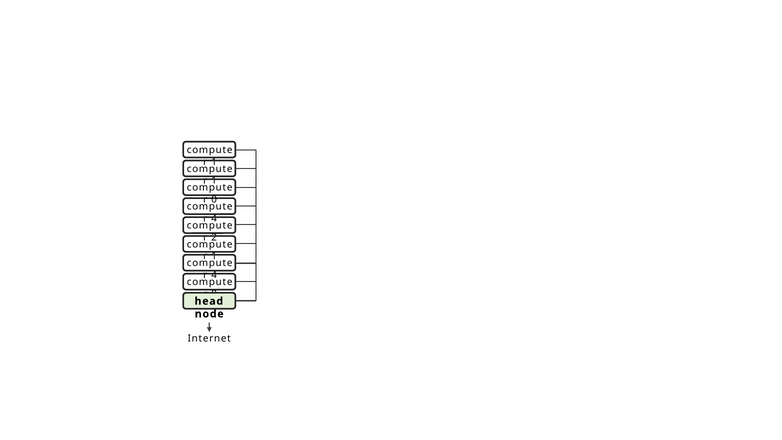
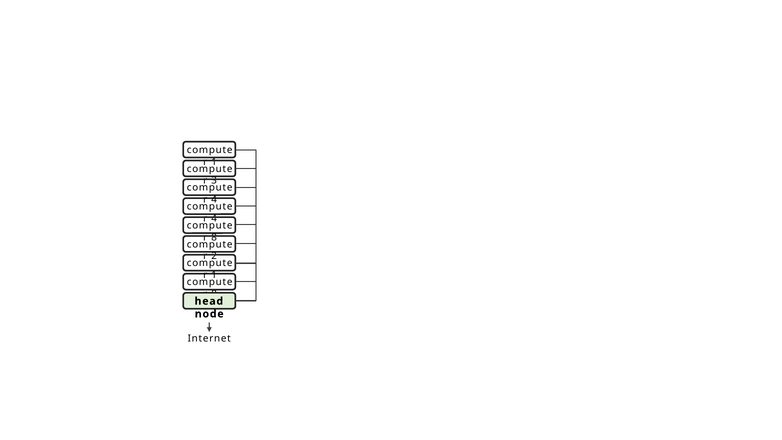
1: 1 -> 3 (214, 181)
0: 0 -> 4 (214, 199)
2: 2 -> 8 (214, 237)
1: 1 -> 2 (214, 256)
4: 4 -> 1 (214, 275)
